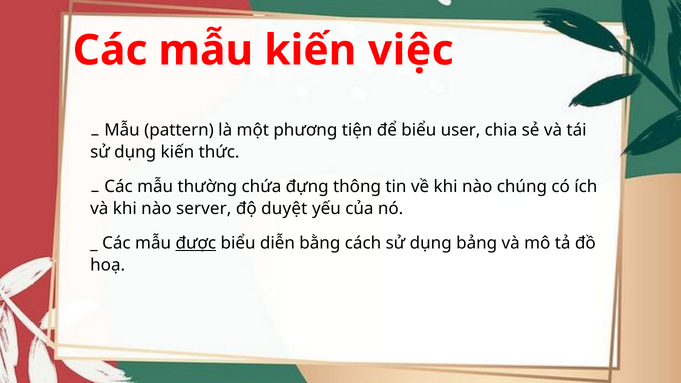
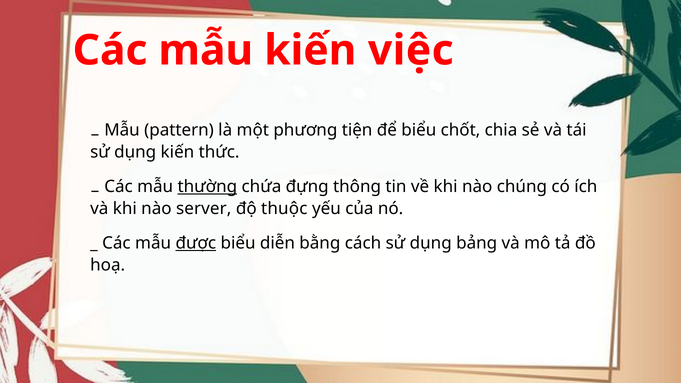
user: user -> chốt (461, 130)
thường underline: none -> present (207, 187)
duyệt: duyệt -> thuộc (284, 209)
